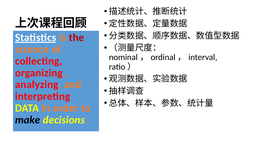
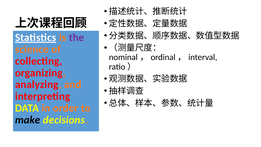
the colour: red -> purple (76, 38)
